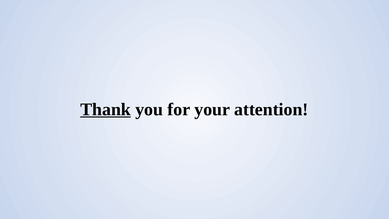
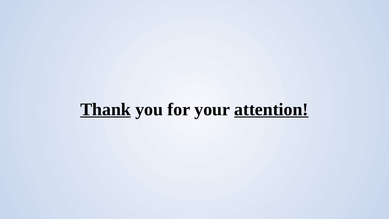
attention underline: none -> present (271, 109)
